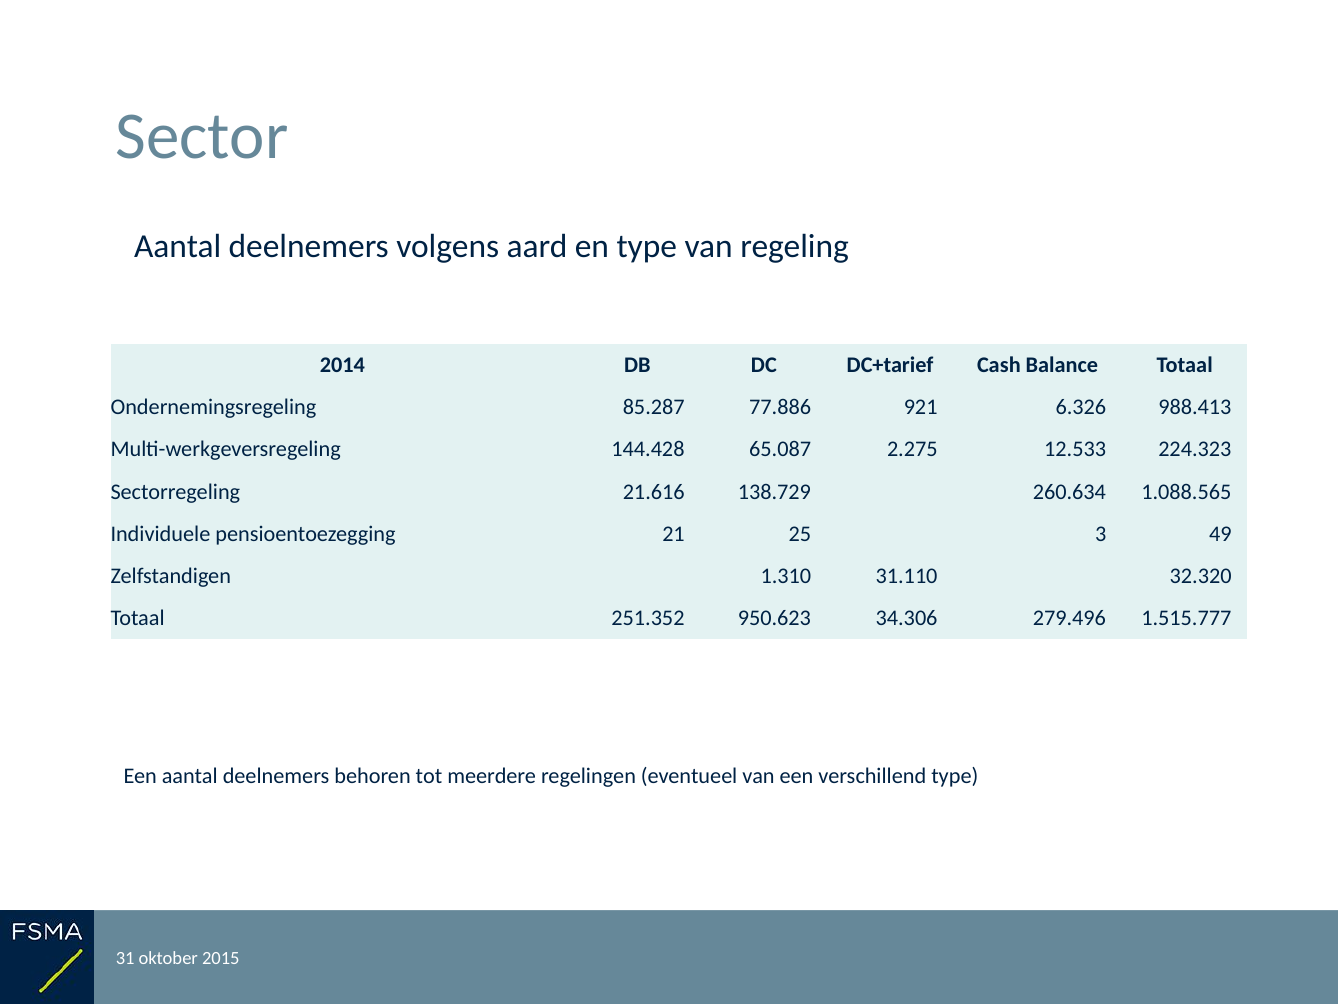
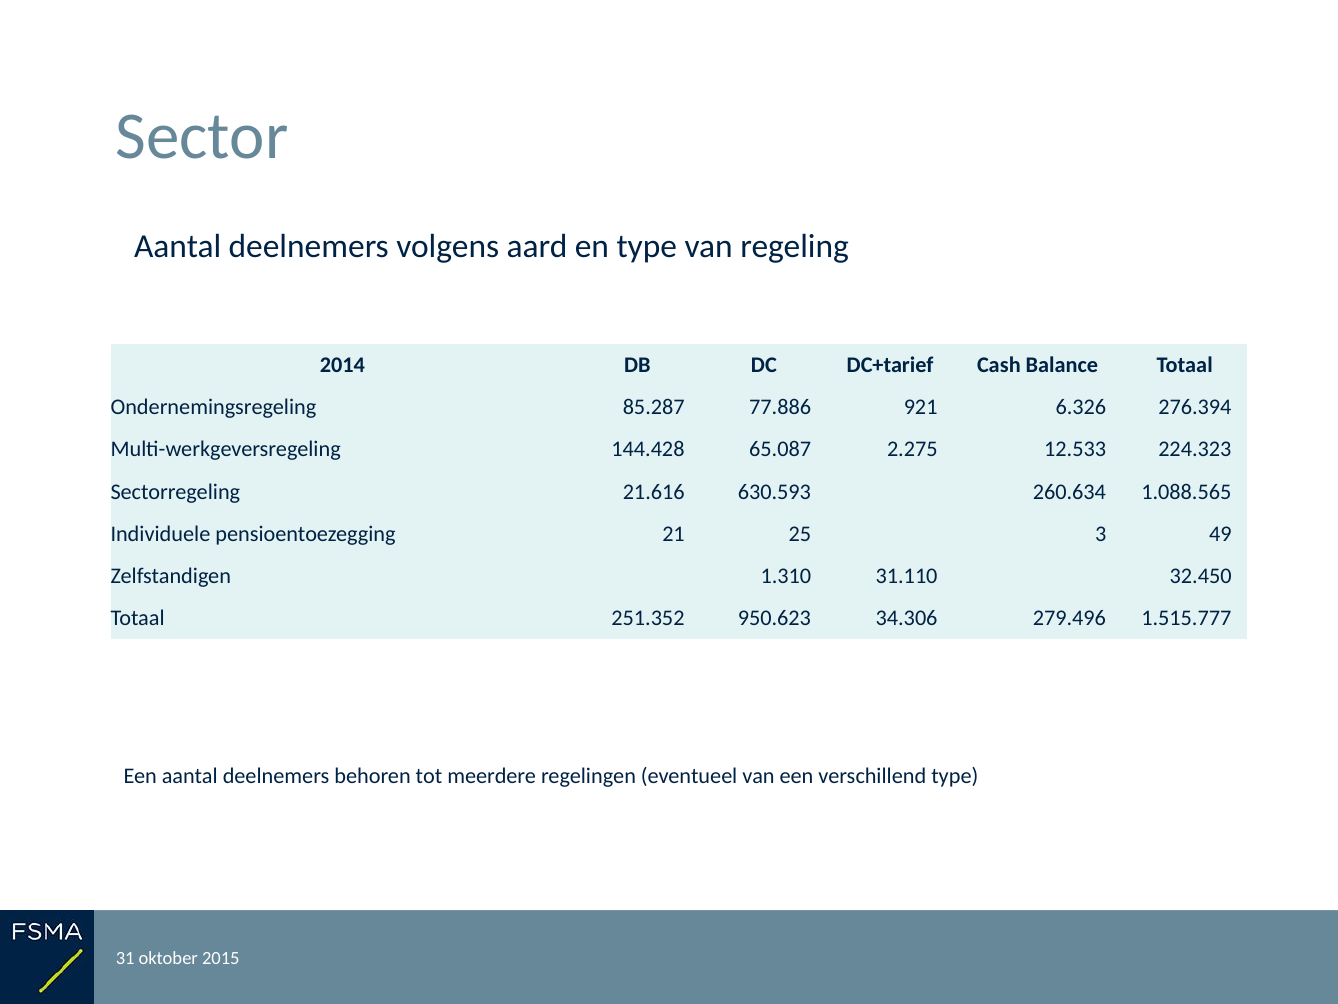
988.413: 988.413 -> 276.394 (1195, 407)
138.729: 138.729 -> 630.593 (774, 491)
32.320: 32.320 -> 32.450 (1201, 576)
